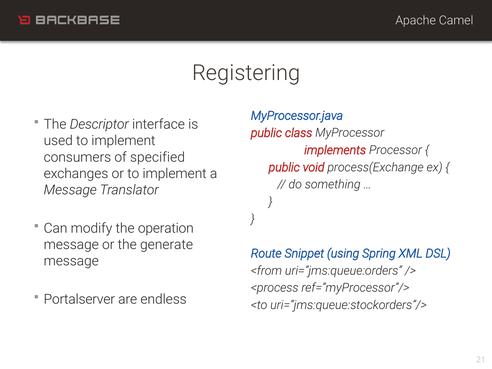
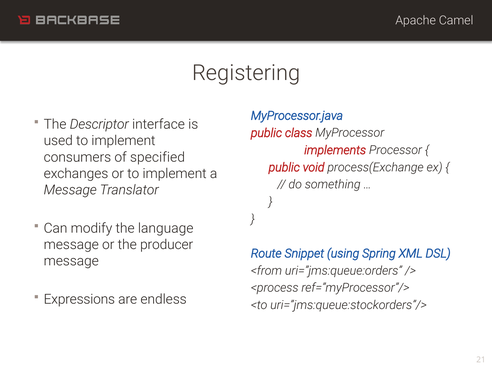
operation: operation -> language (166, 228)
generate: generate -> producer (167, 245)
Portalserver: Portalserver -> Expressions (79, 299)
